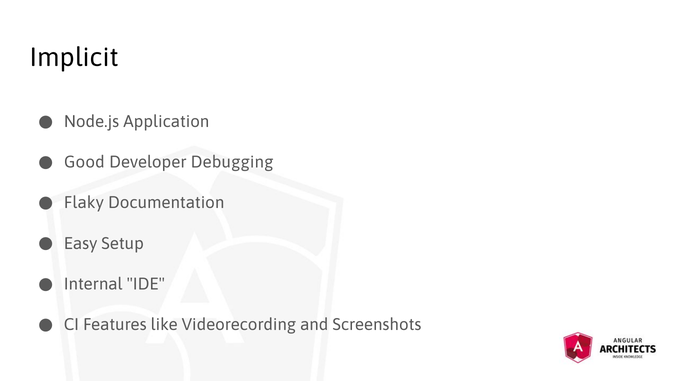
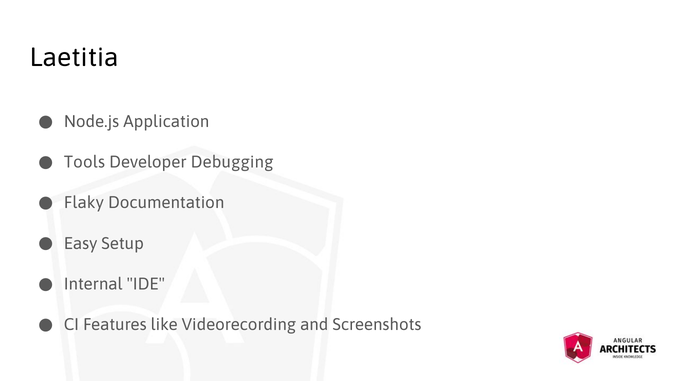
Implicit: Implicit -> Laetitia (74, 57)
Good: Good -> Tools (84, 162)
